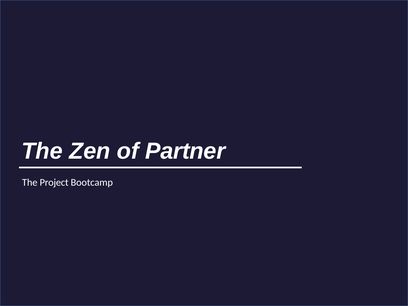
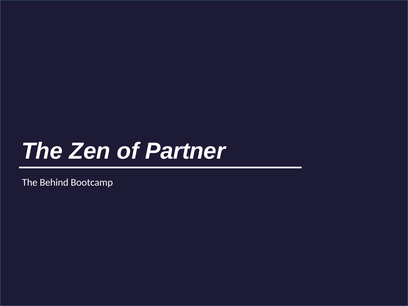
Project: Project -> Behind (54, 183)
